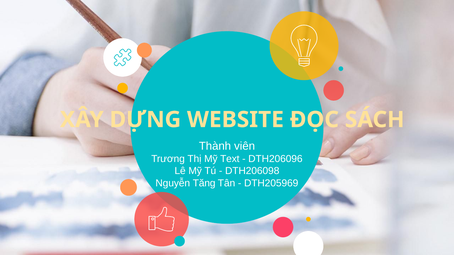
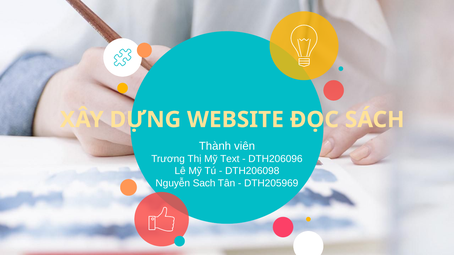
Tăng: Tăng -> Sach (204, 183)
